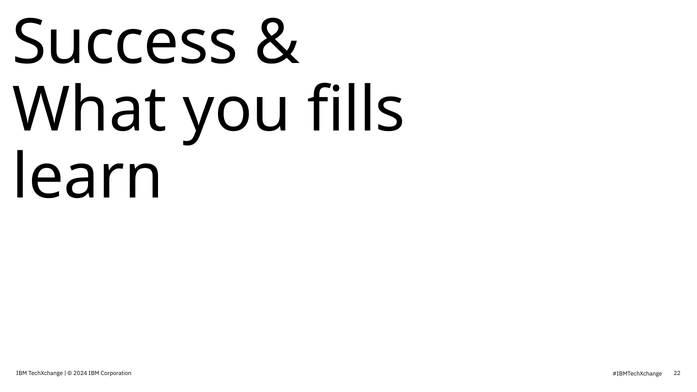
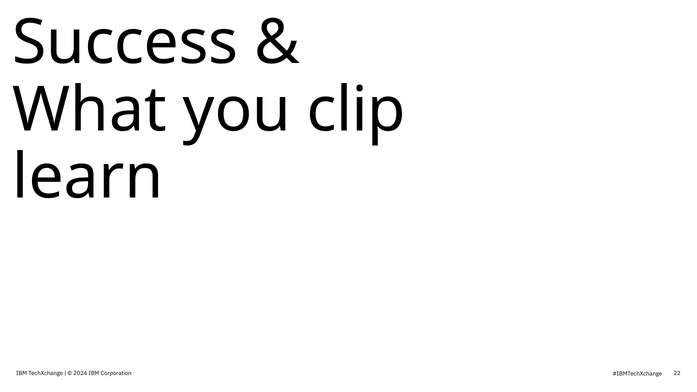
fills: fills -> clip (356, 110)
